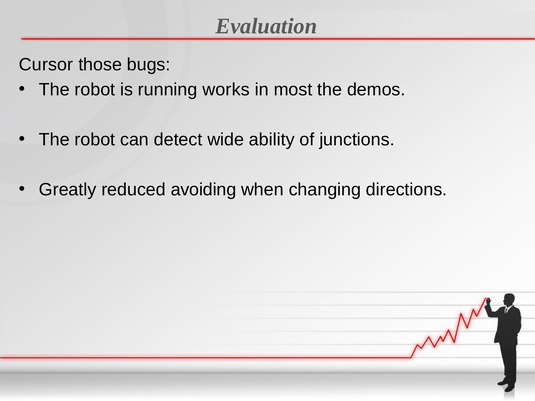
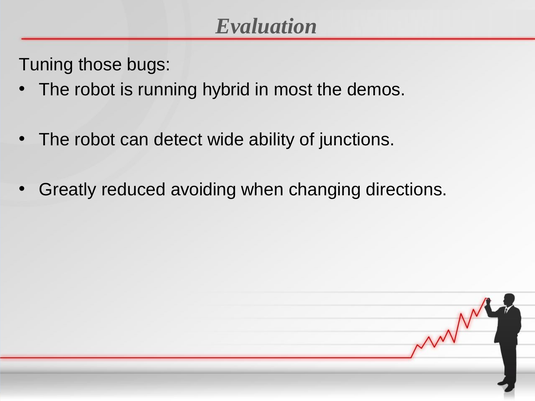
Cursor: Cursor -> Tuning (46, 65)
works: works -> hybrid (226, 90)
